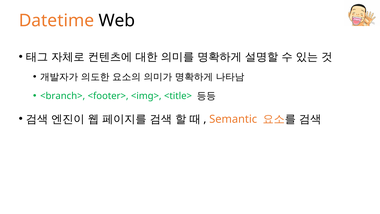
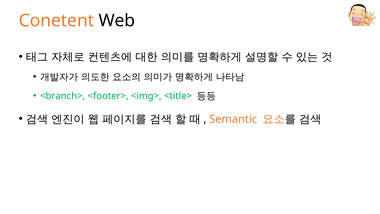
Datetime: Datetime -> Conetent (56, 21)
